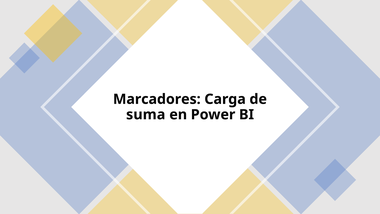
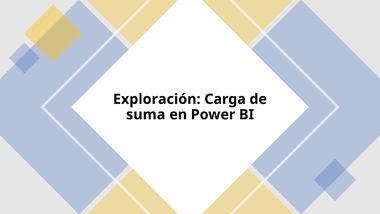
Marcadores: Marcadores -> Exploración (157, 99)
